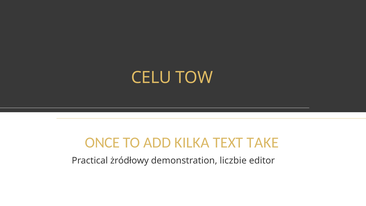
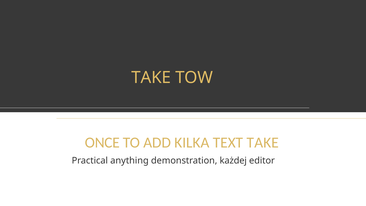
CELU: CELU -> TAKE (151, 78)
żródłowy: żródłowy -> anything (129, 160)
liczbie: liczbie -> każdej (233, 160)
